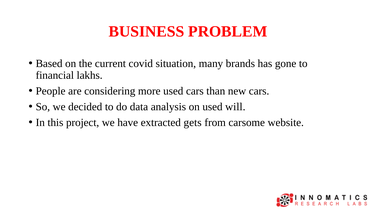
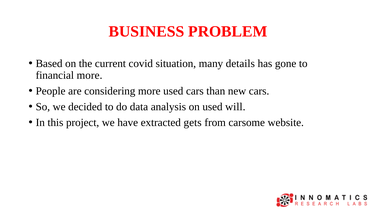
brands: brands -> details (240, 64)
financial lakhs: lakhs -> more (90, 75)
